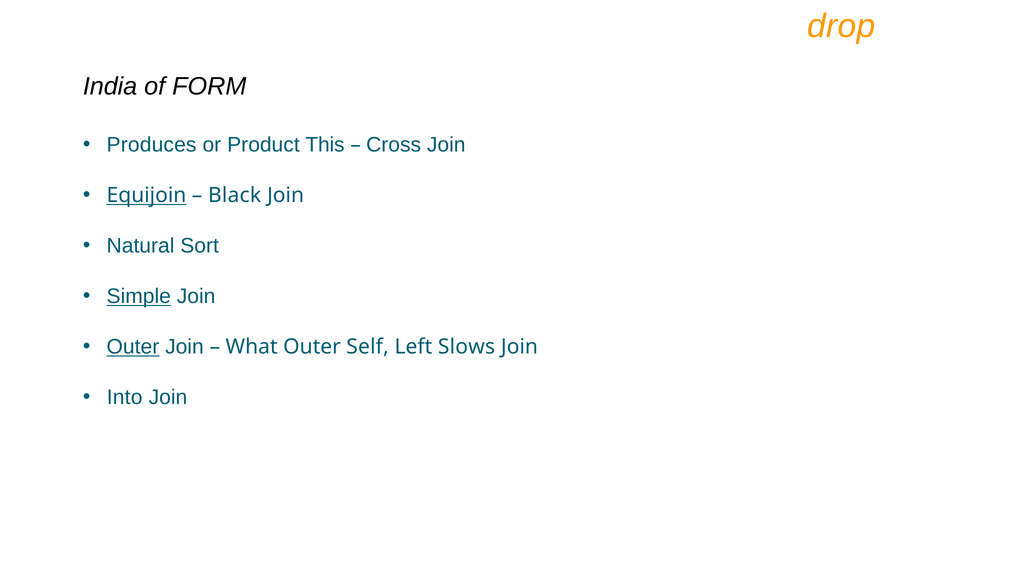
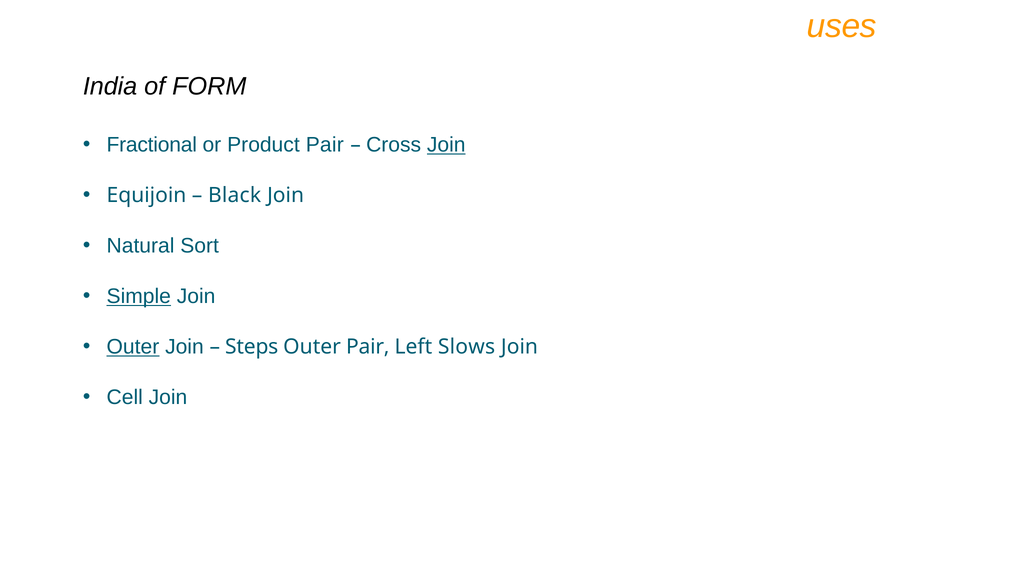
drop: drop -> uses (842, 26)
Produces: Produces -> Fractional (152, 145)
Product This: This -> Pair (325, 145)
Join underline: none -> present (446, 145)
Equijoin underline: present -> none (147, 196)
What: What -> Steps (252, 347)
Outer Self: Self -> Pair (368, 347)
Into: Into -> Cell (125, 398)
